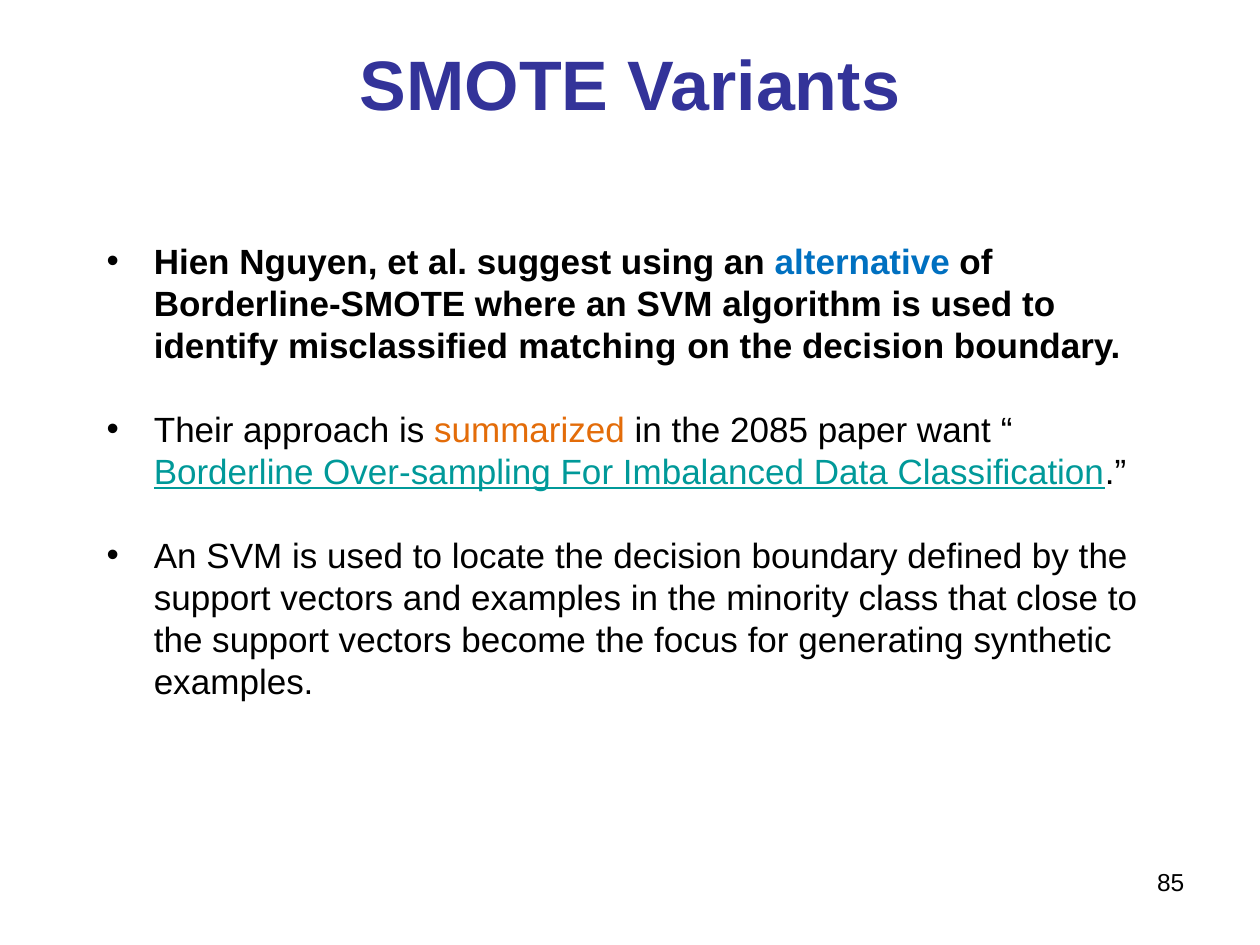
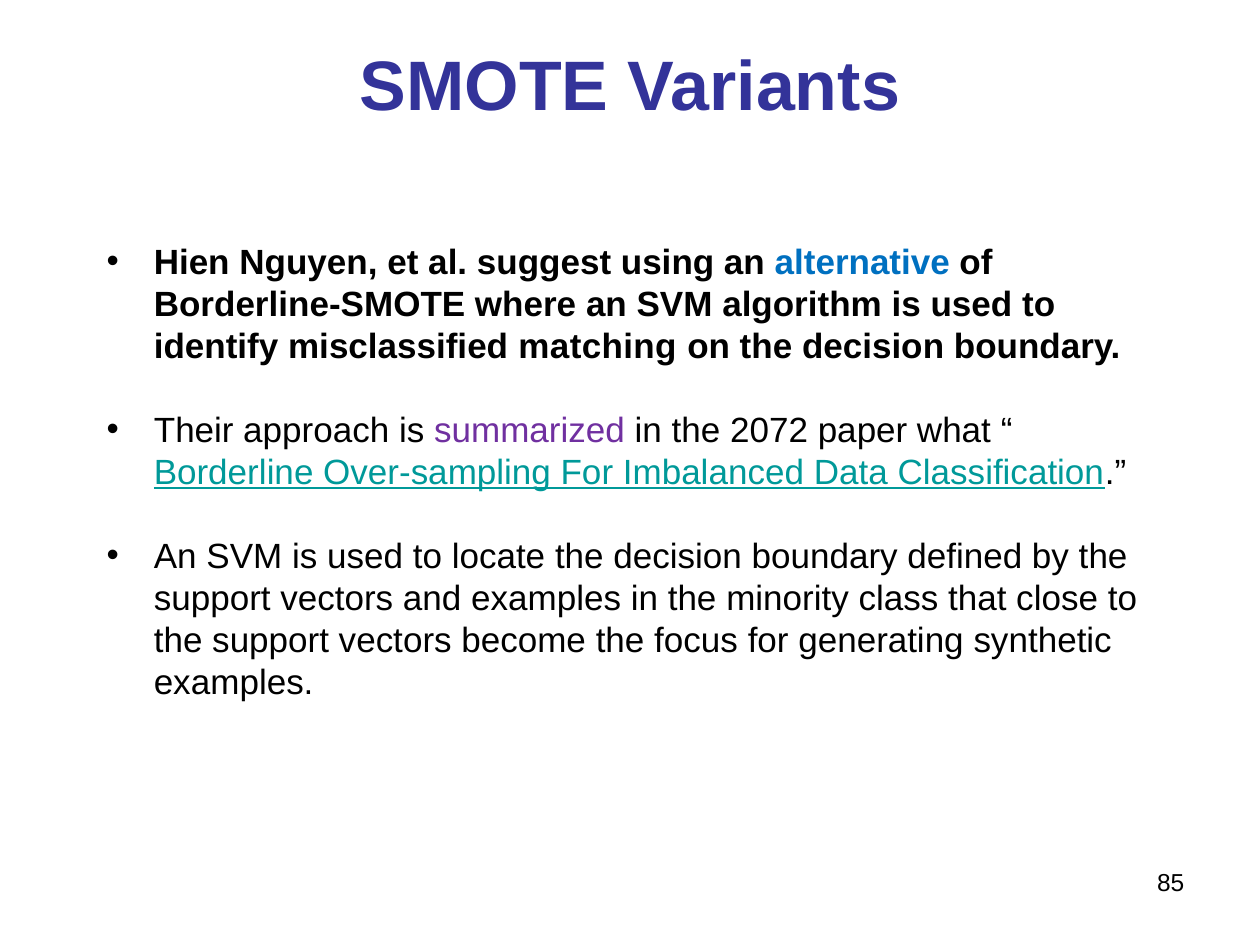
summarized colour: orange -> purple (530, 431)
2085: 2085 -> 2072 (769, 431)
want: want -> what (954, 431)
